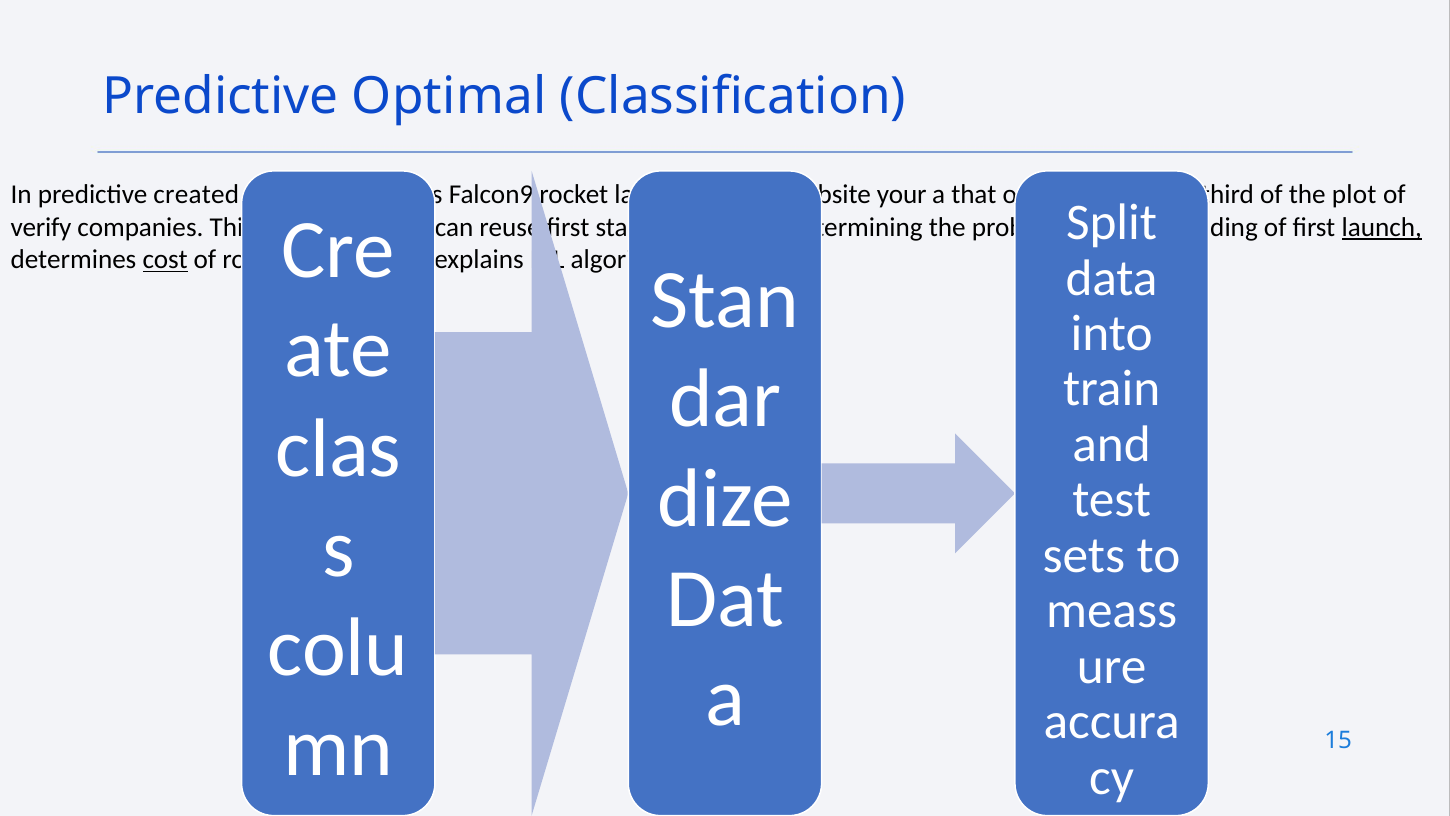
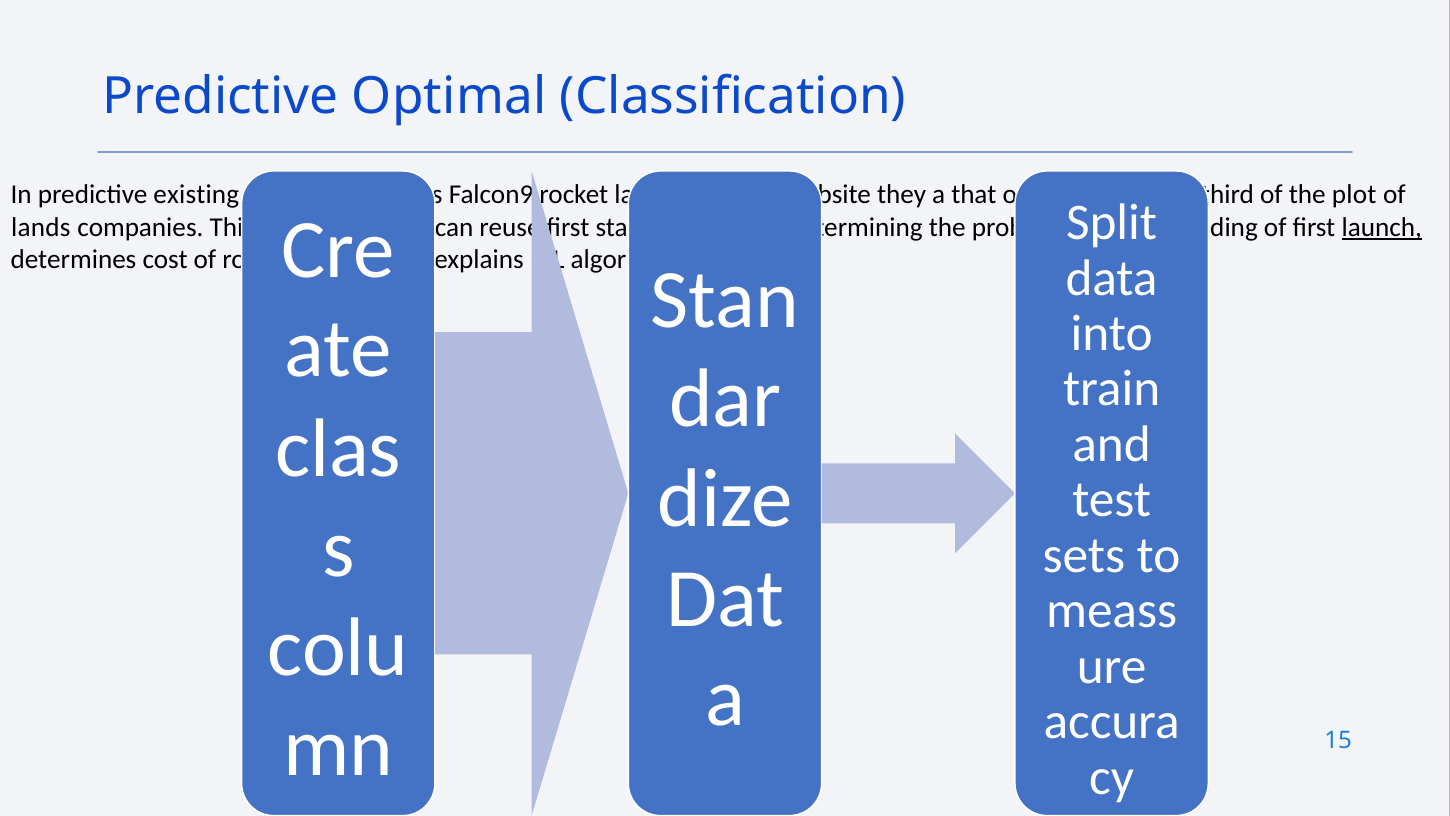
created: created -> existing (196, 194)
your: your -> they (902, 194)
verify: verify -> lands (41, 227)
cost underline: present -> none (165, 260)
